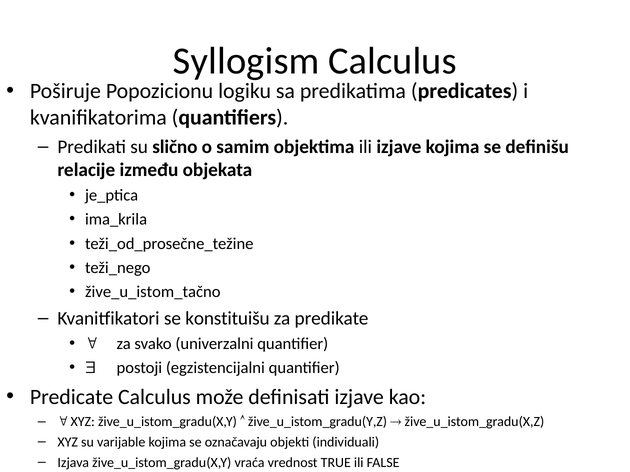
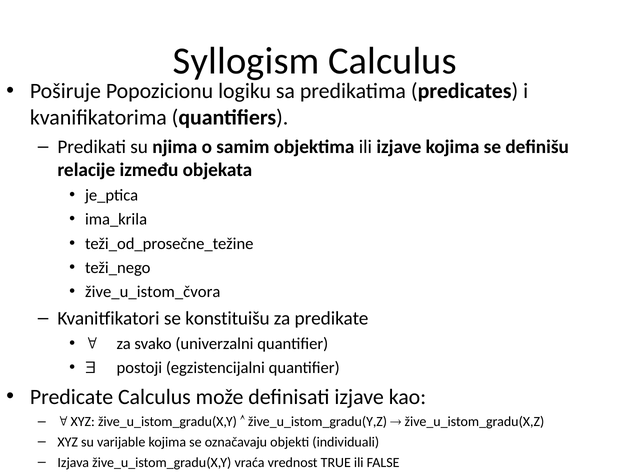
slično: slično -> njima (175, 147)
žive_u_istom_tačno: žive_u_istom_tačno -> žive_u_istom_čvora (153, 292)
